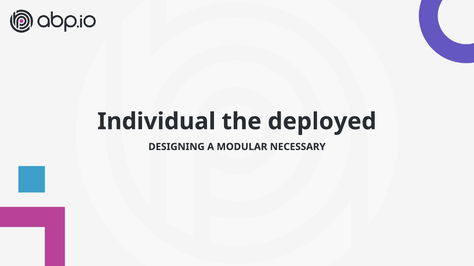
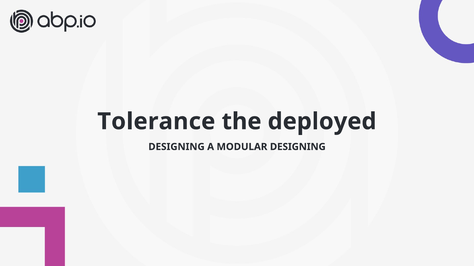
Individual: Individual -> Tolerance (156, 122)
MODULAR NECESSARY: NECESSARY -> DESIGNING (298, 147)
